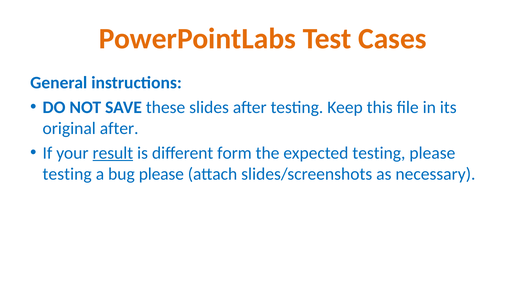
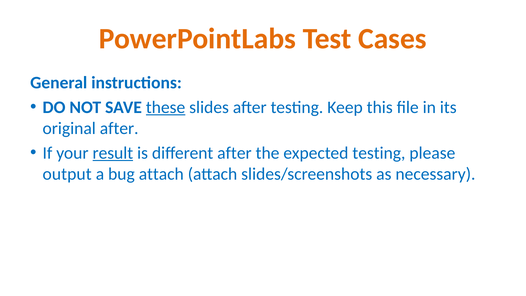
these underline: none -> present (166, 107)
different form: form -> after (234, 153)
testing: testing -> output (67, 174)
bug please: please -> attach (161, 174)
